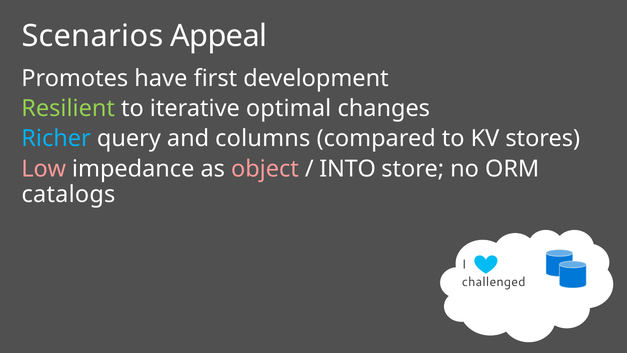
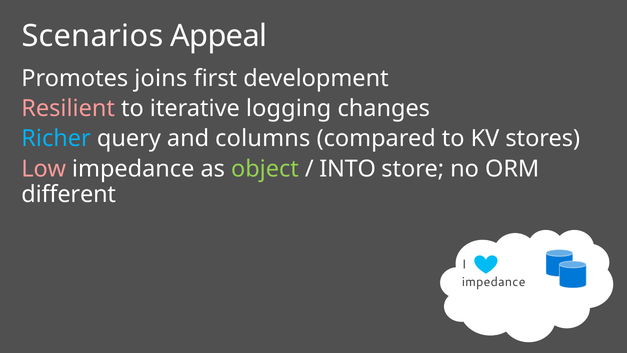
have: have -> joins (161, 78)
Resilient colour: light green -> pink (68, 109)
optimal: optimal -> logging (289, 109)
object colour: pink -> light green (265, 169)
catalogs: catalogs -> different (69, 194)
challenged: challenged -> impedance (494, 282)
